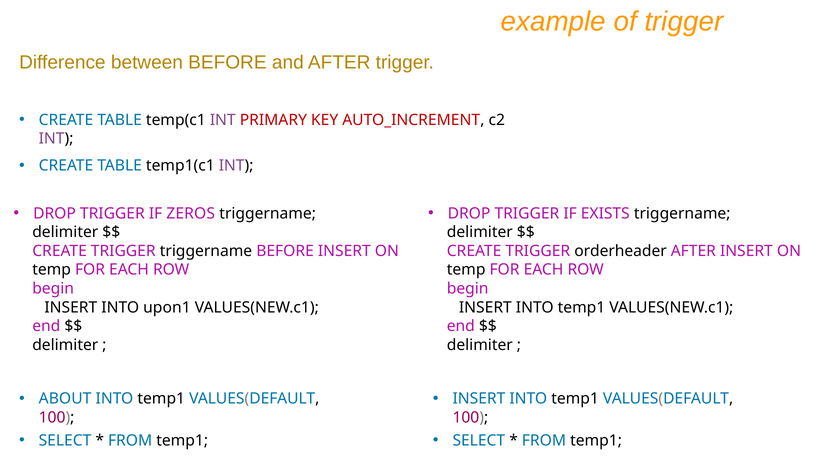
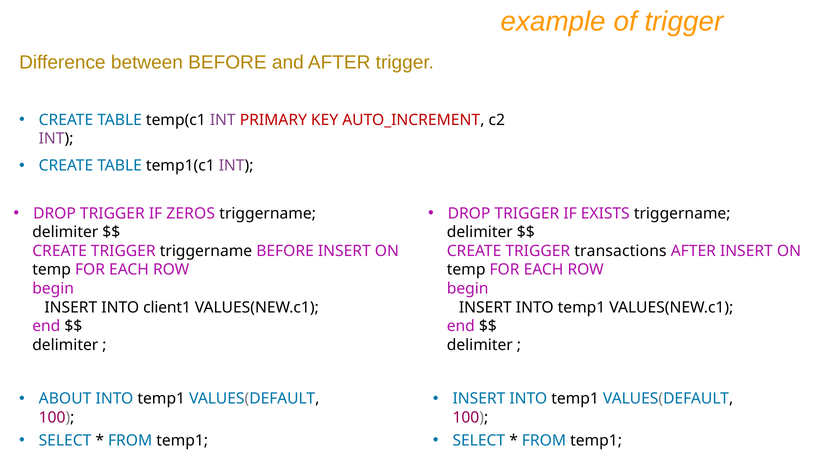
orderheader: orderheader -> transactions (620, 251)
upon1: upon1 -> client1 (167, 307)
